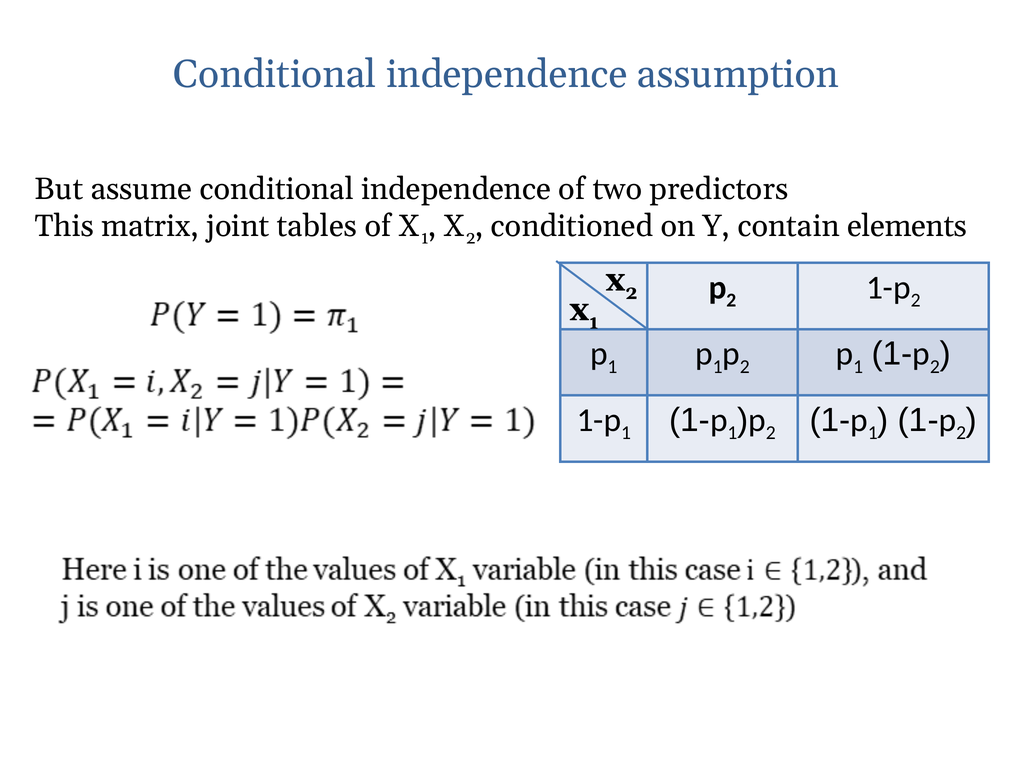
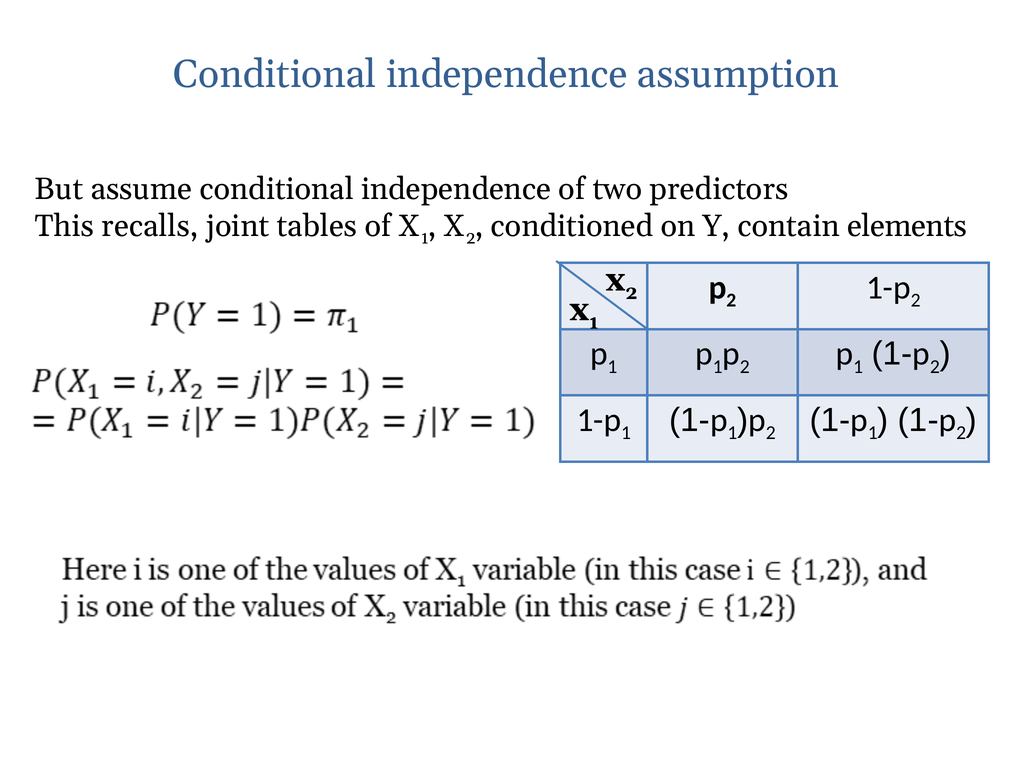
matrix: matrix -> recalls (150, 226)
